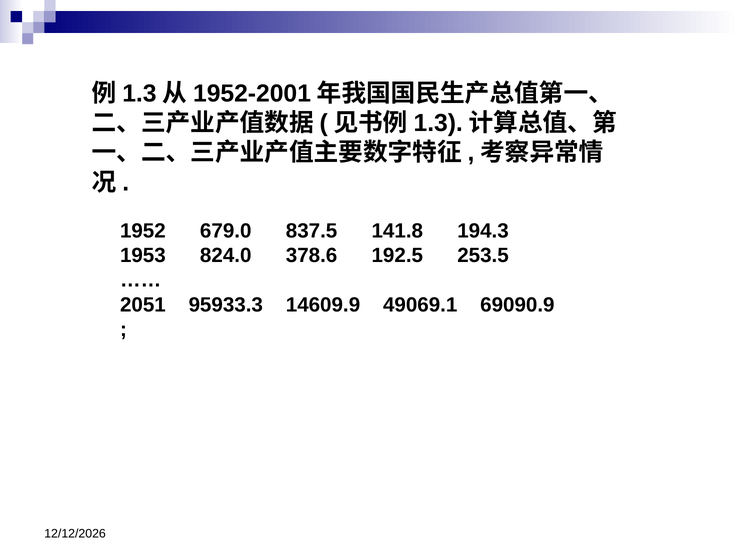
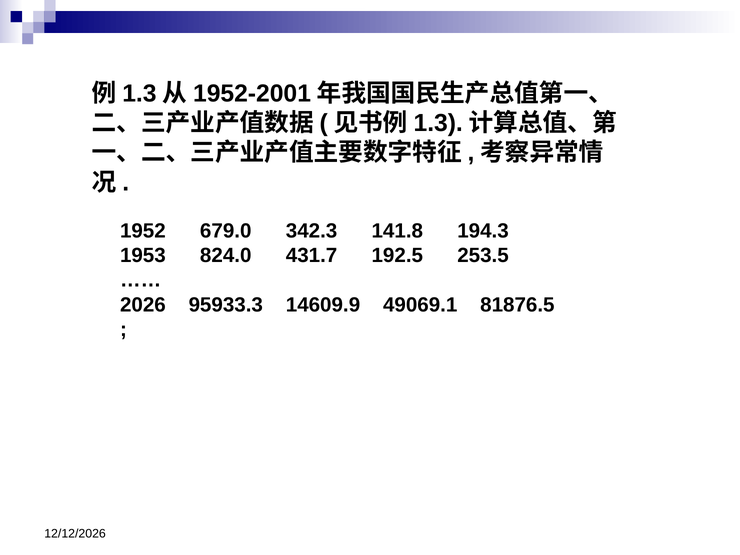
837.5: 837.5 -> 342.3 (312, 231)
378.6: 378.6 -> 431.7 (312, 256)
2051: 2051 -> 2026 (143, 305)
69090.9: 69090.9 -> 81876.5 (517, 305)
